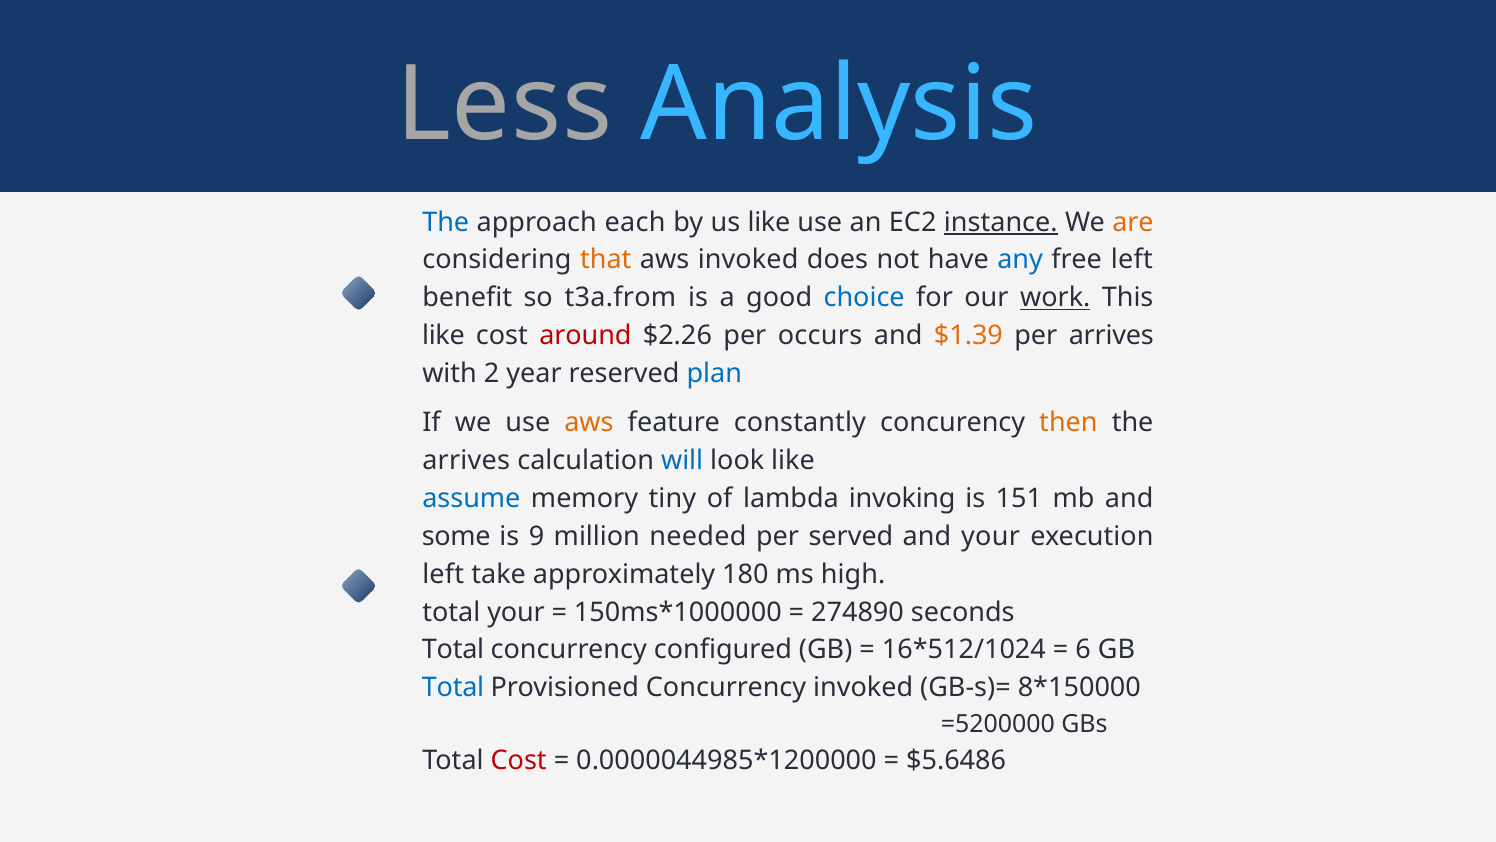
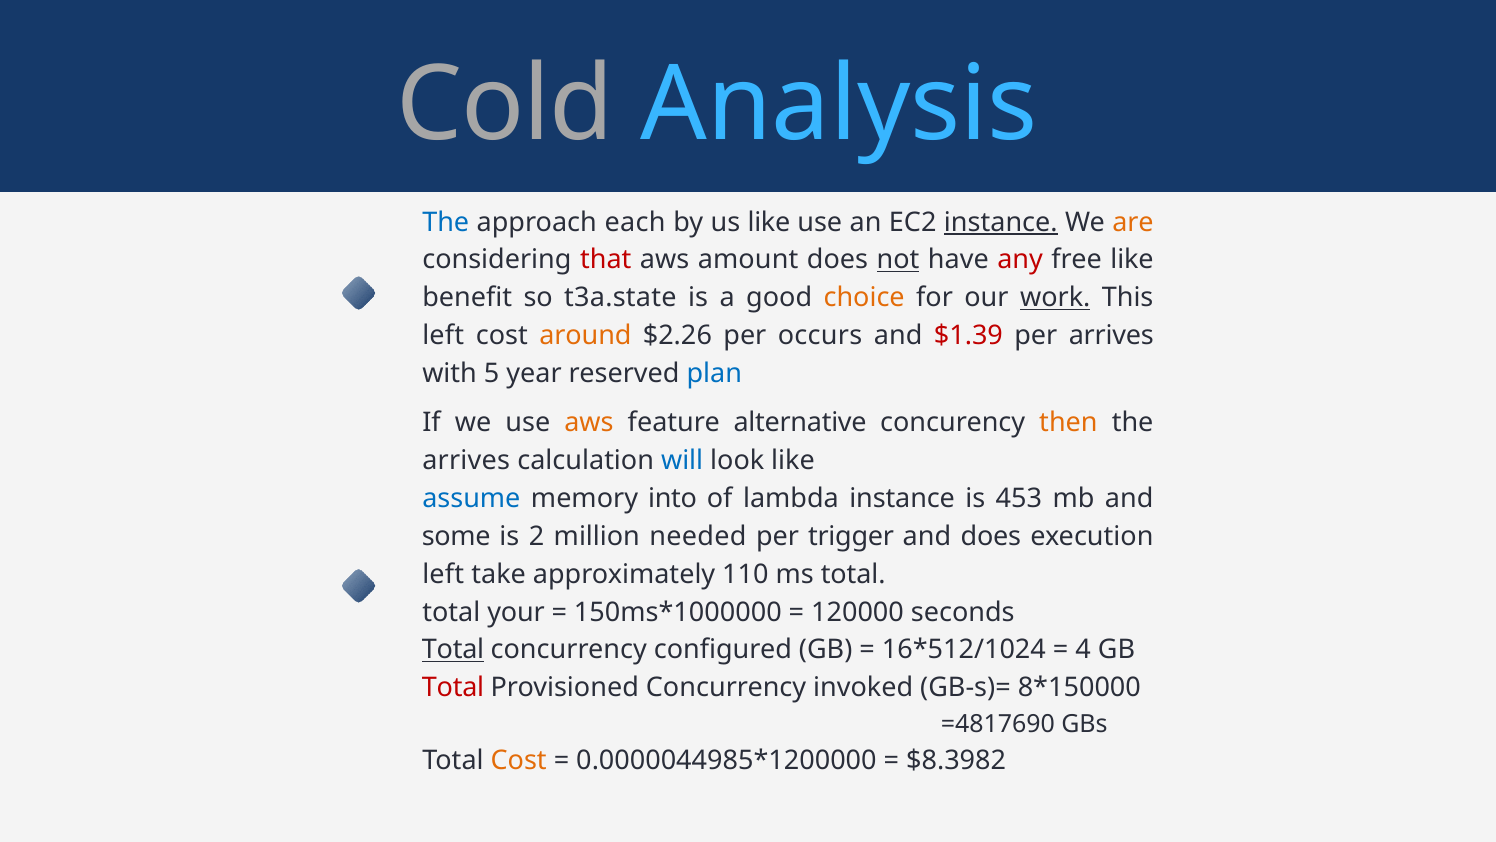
Less: Less -> Cold (505, 105)
that colour: orange -> red (606, 260)
aws invoked: invoked -> amount (748, 260)
not underline: none -> present (898, 260)
any colour: blue -> red (1020, 260)
free left: left -> like (1132, 260)
t3a.from: t3a.from -> t3a.state (620, 298)
choice colour: blue -> orange (864, 298)
like: like -> left (443, 335)
around colour: red -> orange (585, 335)
$1.39 colour: orange -> red (968, 335)
2: 2 -> 5 (492, 373)
constantly: constantly -> alternative (800, 423)
tiny: tiny -> into (673, 498)
lambda invoking: invoking -> instance (902, 498)
151: 151 -> 453 (1019, 498)
9: 9 -> 2 (537, 536)
served: served -> trigger (851, 536)
and your: your -> does (991, 536)
180: 180 -> 110 (745, 574)
ms high: high -> total (853, 574)
274890: 274890 -> 120000 (858, 612)
Total underline: none -> present (453, 650)
6: 6 -> 4 (1083, 650)
Total colour: blue -> red (453, 687)
=5200000: =5200000 -> =4817690 (998, 723)
Cost colour: red -> orange (519, 760)
$5.6486: $5.6486 -> $8.3982 (956, 760)
